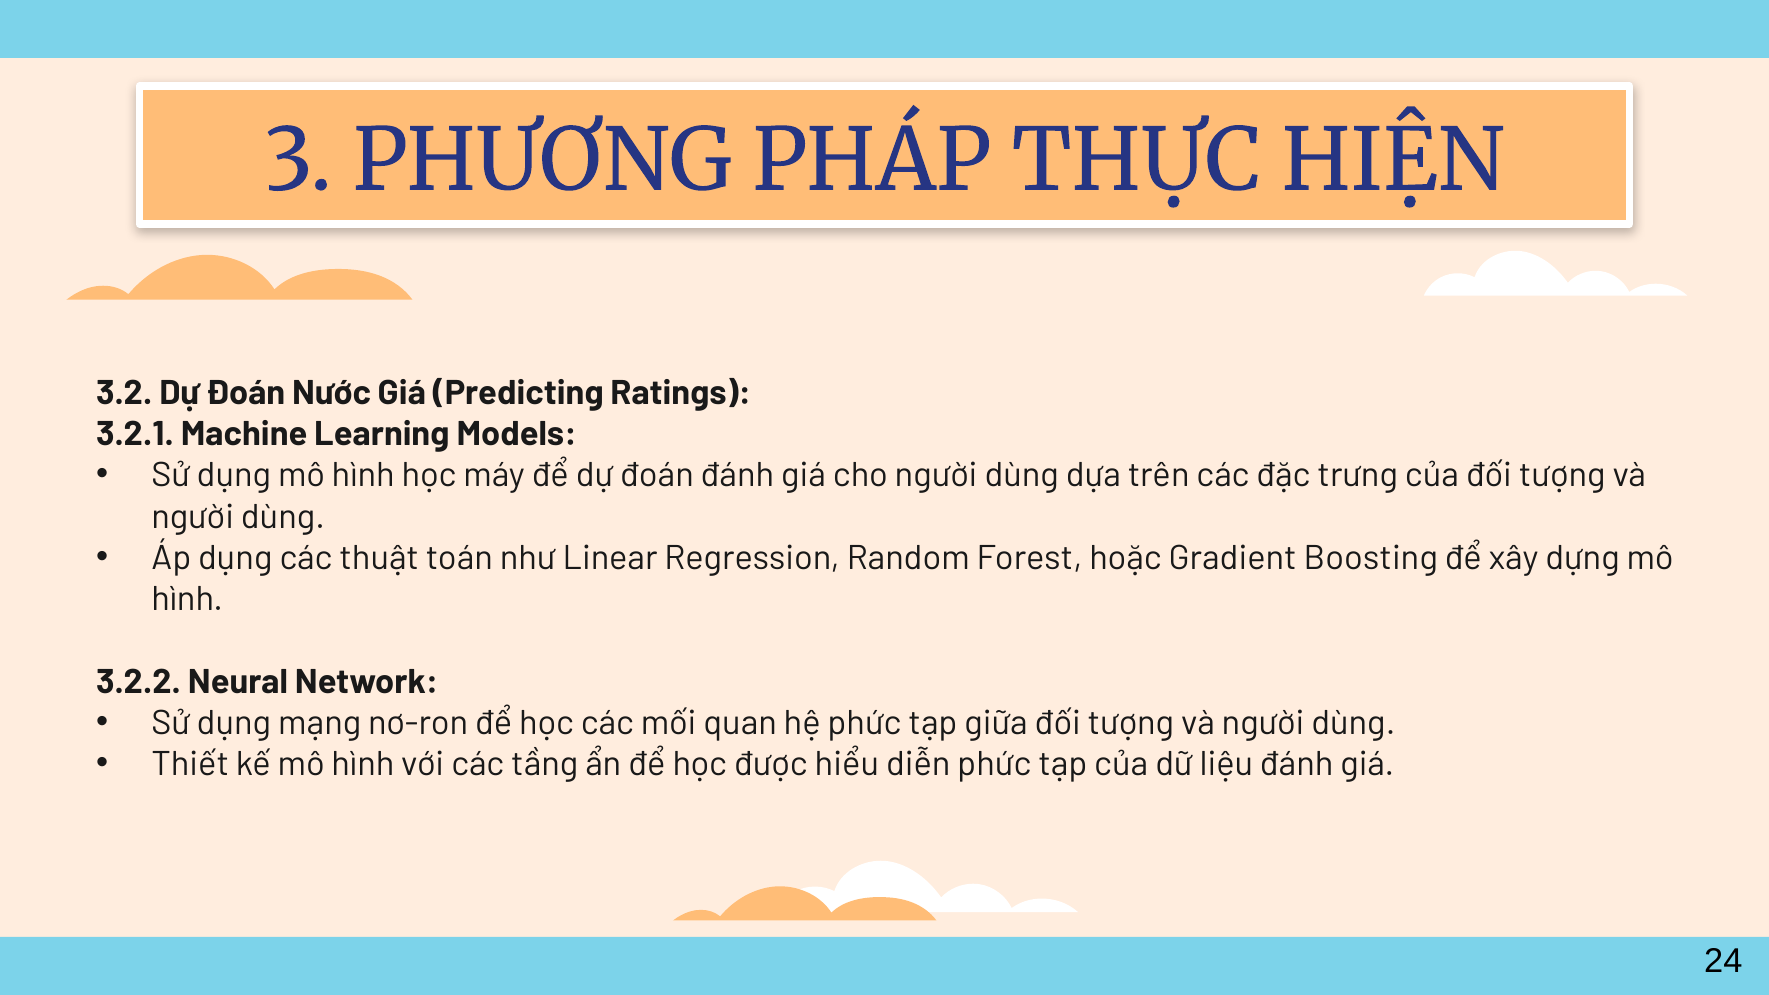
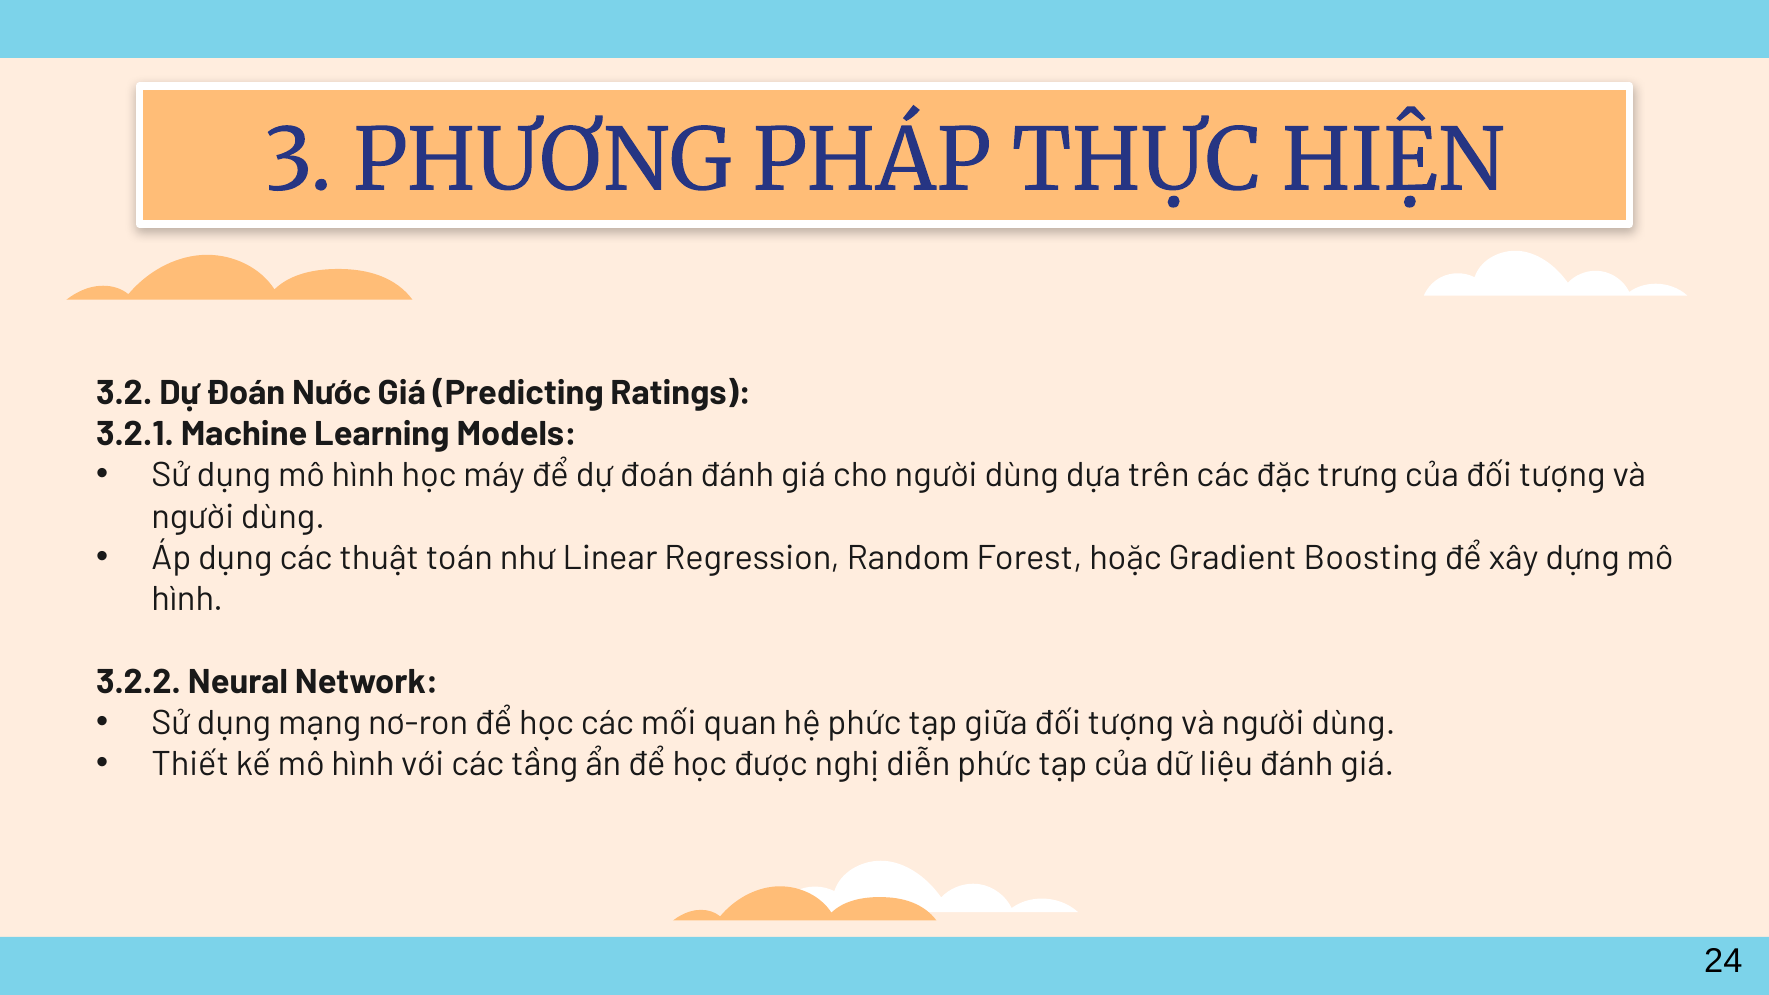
hiểu: hiểu -> nghị (847, 765)
